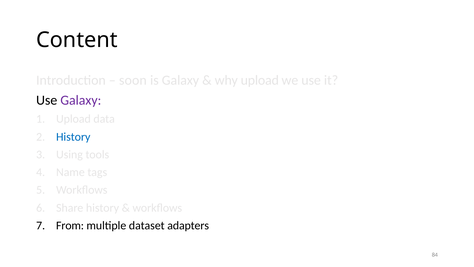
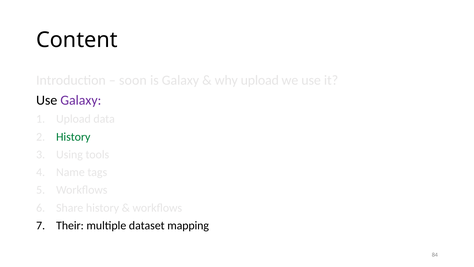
History colour: blue -> green (73, 137)
From: From -> Their (70, 225)
adapters: adapters -> mapping (188, 225)
